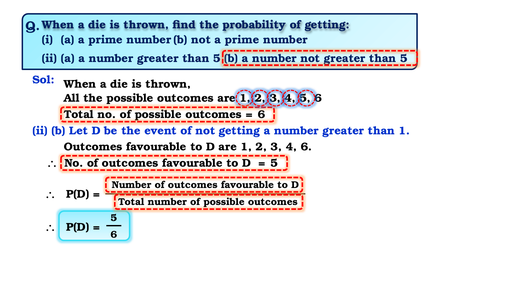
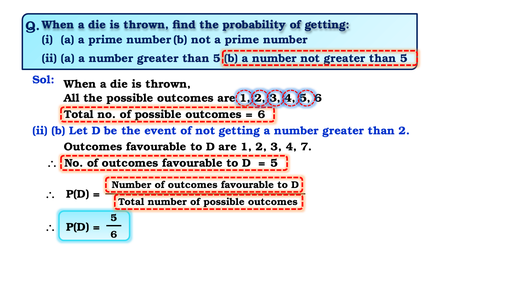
than 1: 1 -> 2 (404, 131)
6: 6 -> 7 (306, 147)
